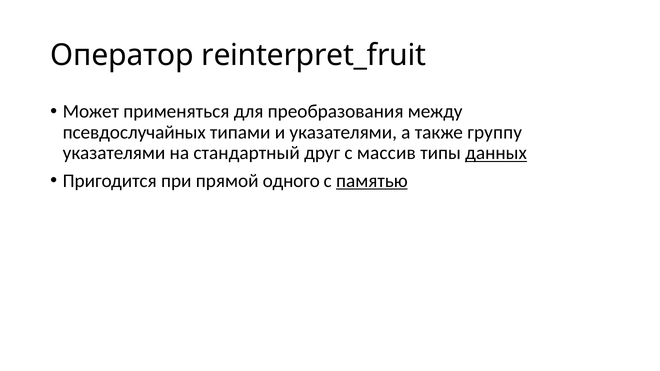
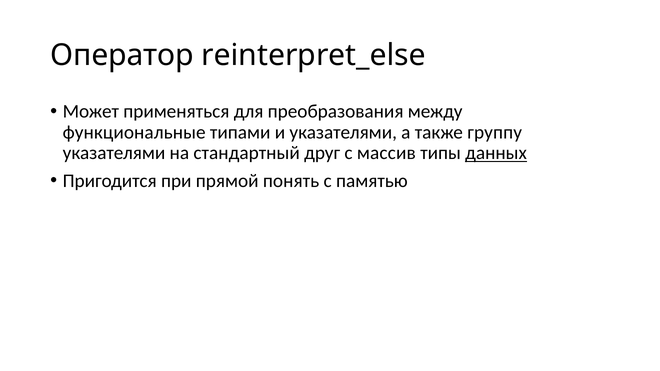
reinterpret_fruit: reinterpret_fruit -> reinterpret_else (314, 55)
псевдослучайных: псевдослучайных -> функциональные (134, 132)
одного: одного -> понять (291, 181)
памятью underline: present -> none (372, 181)
